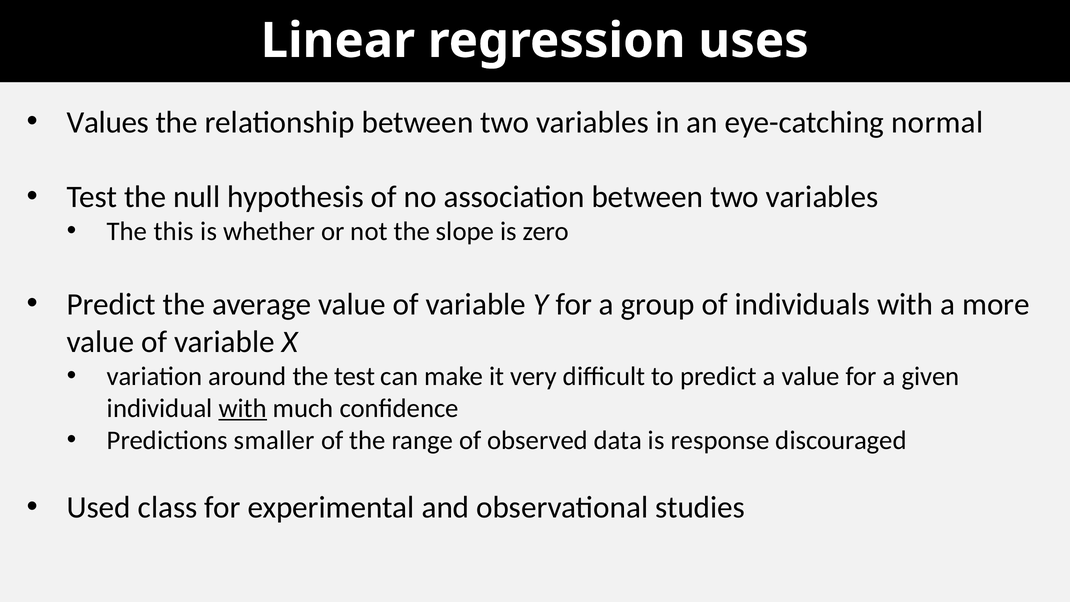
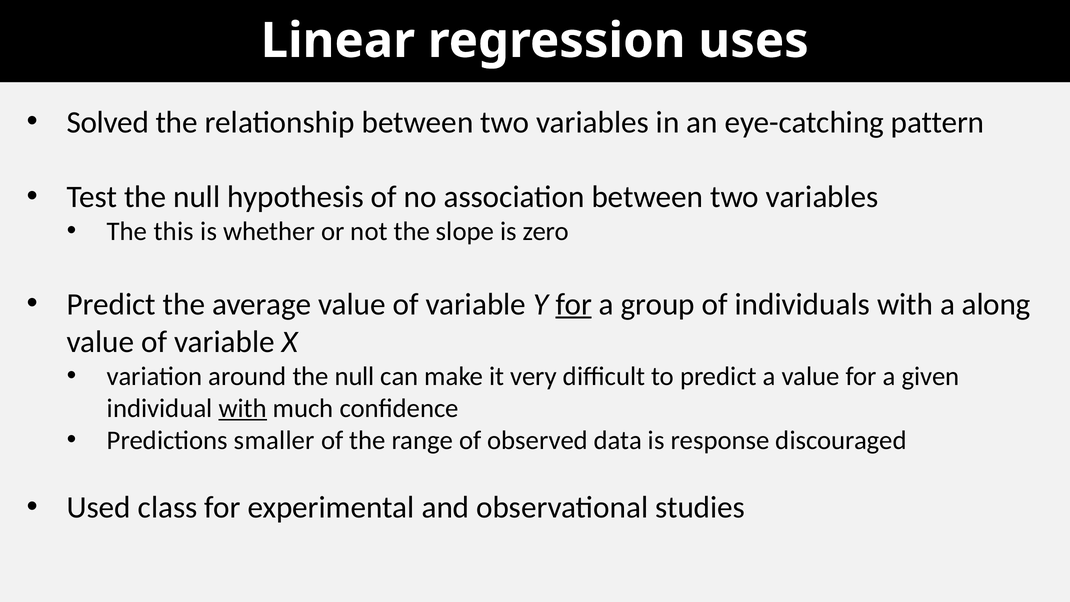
Values: Values -> Solved (108, 122)
normal: normal -> pattern (937, 122)
for underline: none -> present (574, 304)
more: more -> along (996, 304)
around the test: test -> null (355, 376)
